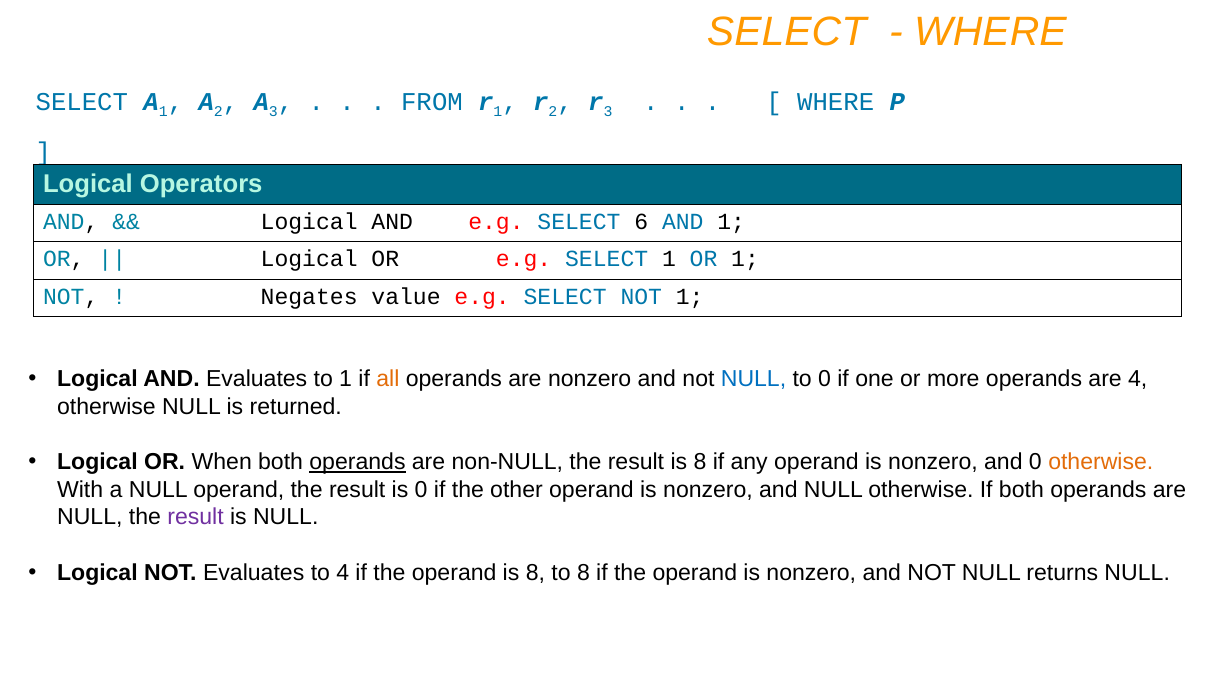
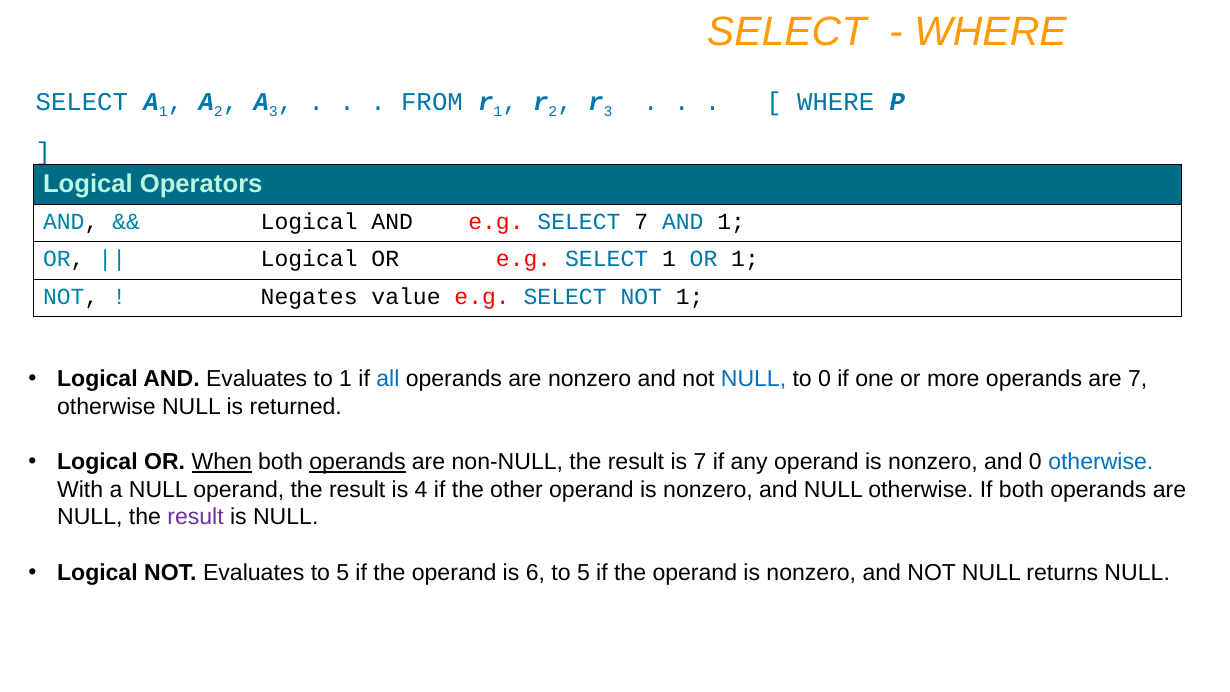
SELECT 6: 6 -> 7 (641, 222)
all colour: orange -> blue (388, 379)
are 4: 4 -> 7 (1138, 379)
When underline: none -> present (222, 462)
result is 8: 8 -> 7 (700, 462)
otherwise colour: orange -> blue (1101, 462)
is 0: 0 -> 4 (421, 490)
Evaluates to 4: 4 -> 5 (343, 573)
operand is 8: 8 -> 6 (535, 573)
8: 8 -> 5 (583, 573)
